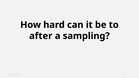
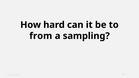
after: after -> from (41, 36)
